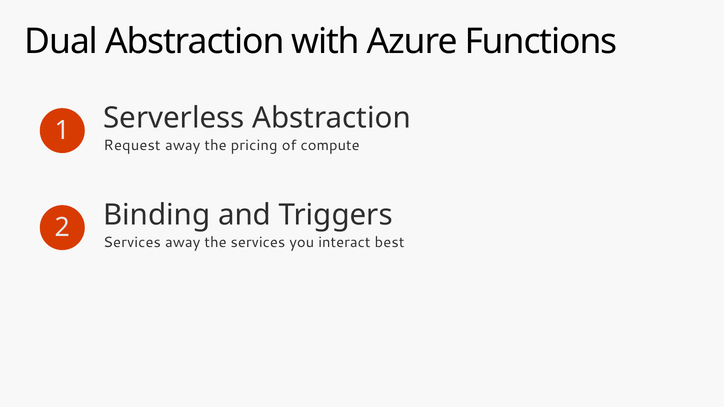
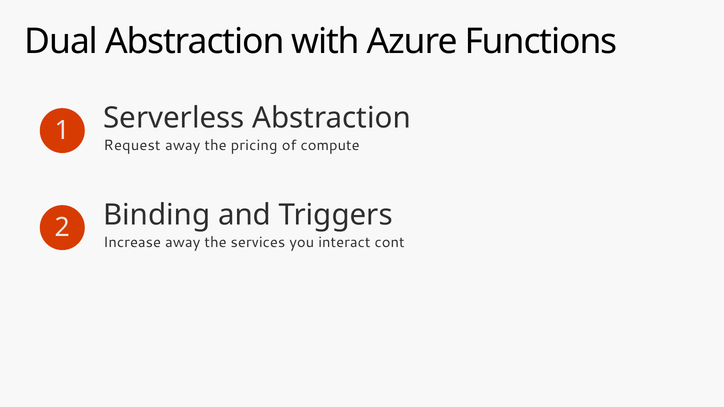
Services: Services -> Increase (132, 242)
best: best -> cont (390, 242)
